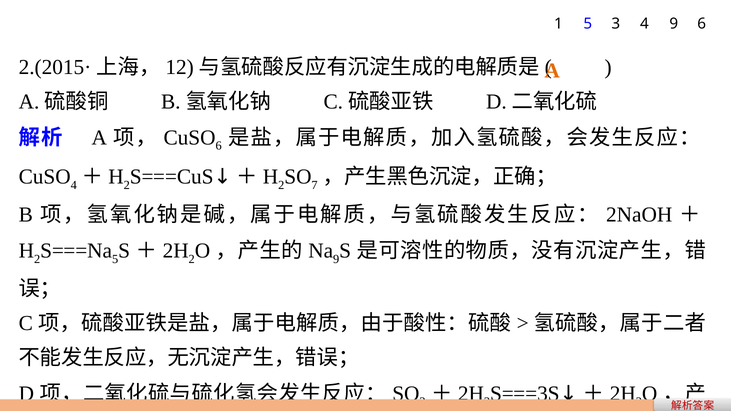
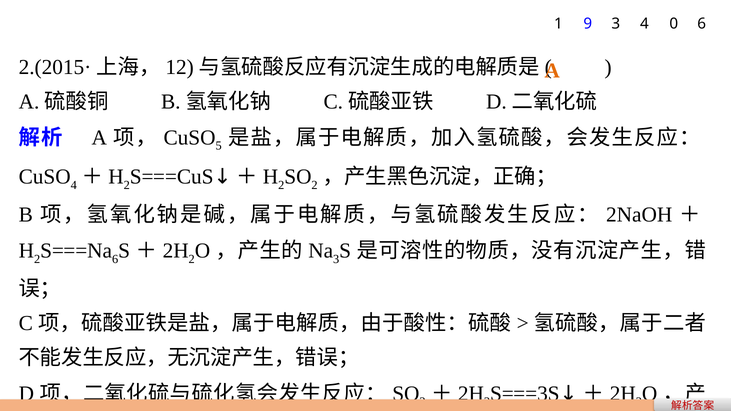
1 5: 5 -> 9 (588, 24)
4 9: 9 -> 0 (674, 24)
6: 6 -> 5 (219, 146)
7: 7 -> 2 (315, 185)
5: 5 -> 6 (115, 259)
9: 9 -> 3 (336, 259)
